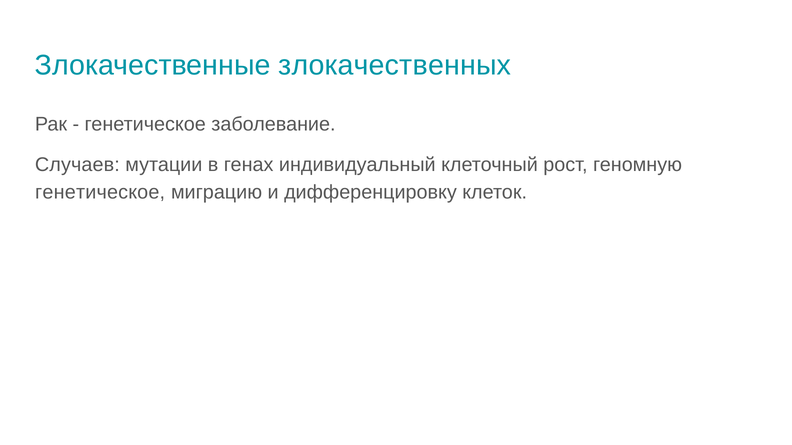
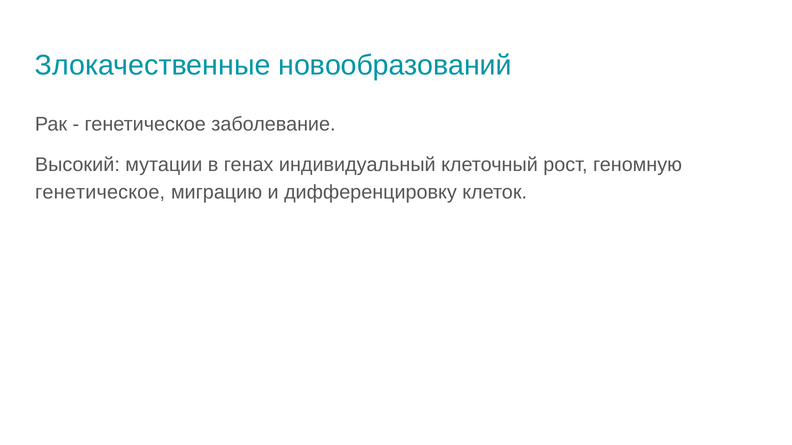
злокачественных: злокачественных -> новообразований (395, 66)
Случаев: Случаев -> Высокий (77, 165)
